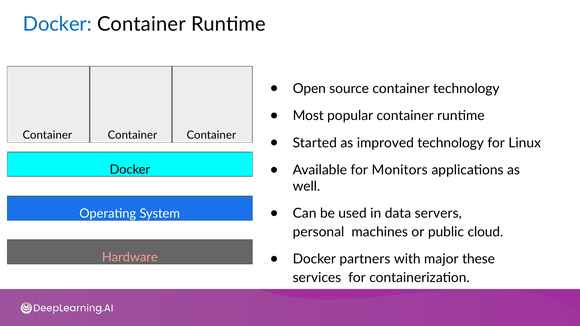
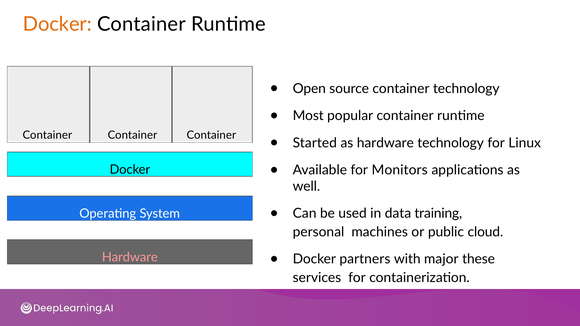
Docker colour: blue -> orange (57, 24)
as improved: improved -> hardware (385, 143)
servers: servers -> training (438, 214)
